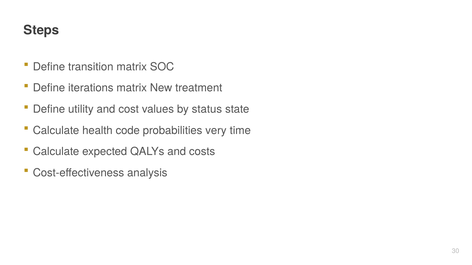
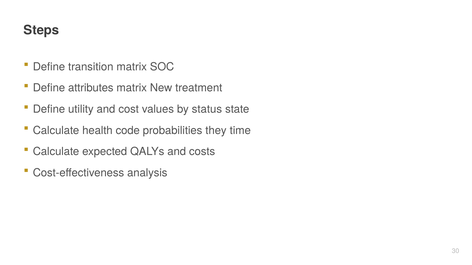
iterations: iterations -> attributes (91, 88)
very: very -> they (216, 131)
